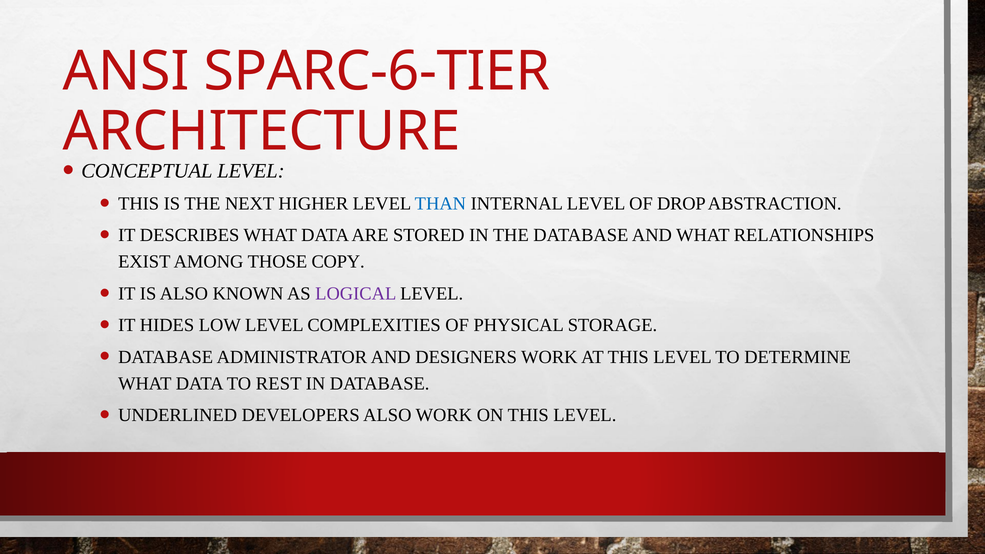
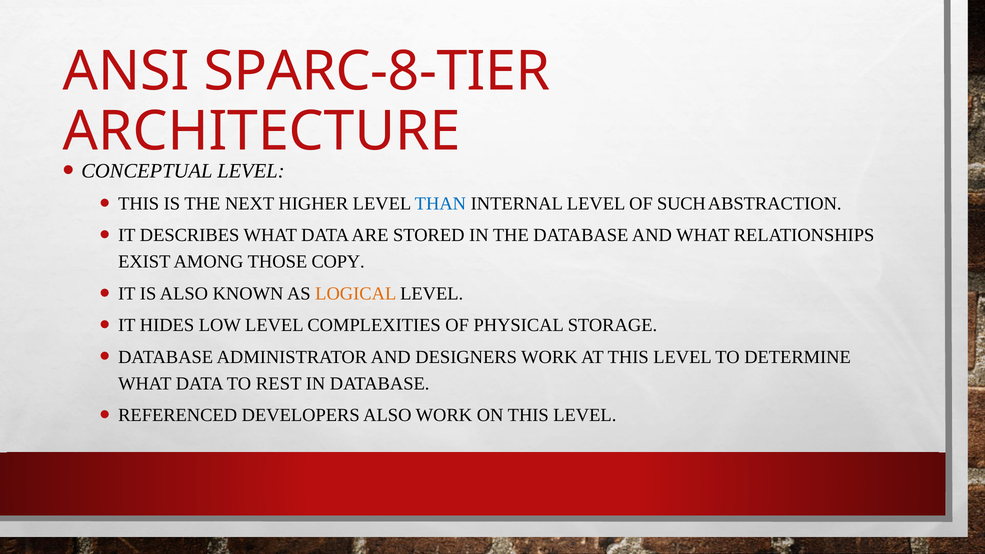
SPARC-6-TIER: SPARC-6-TIER -> SPARC-8-TIER (377, 72)
DROP: DROP -> SUCH (681, 204)
LOGICAL colour: purple -> orange (356, 294)
UNDERLINED: UNDERLINED -> REFERENCED (178, 415)
